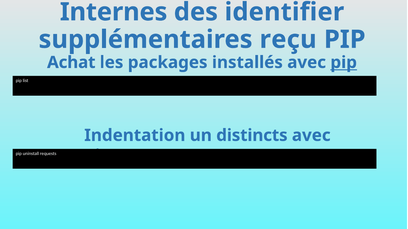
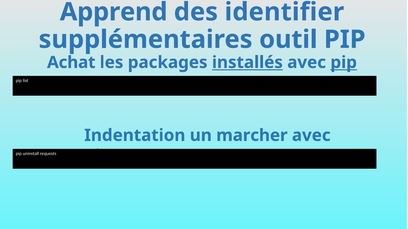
Internes: Internes -> Apprend (114, 12)
reçu: reçu -> outil (288, 40)
installés underline: none -> present (247, 63)
distincts: distincts -> marcher (252, 136)
